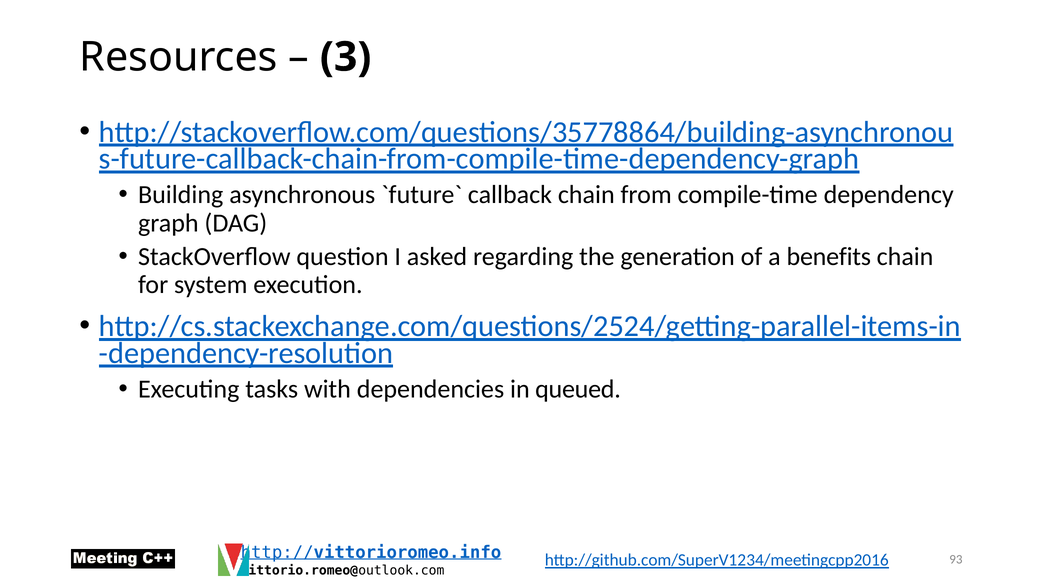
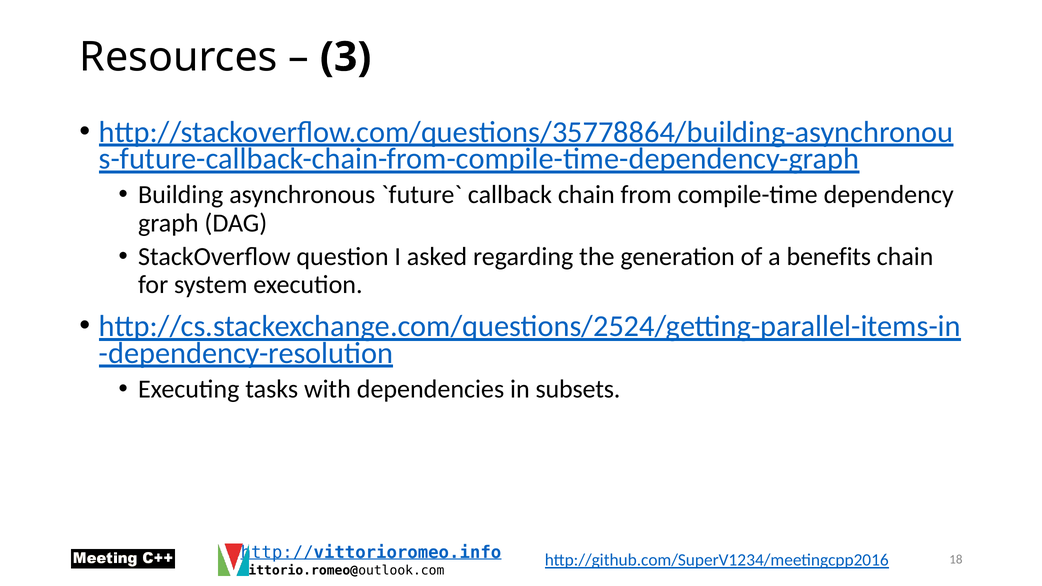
queued: queued -> subsets (578, 389)
93: 93 -> 18 (956, 560)
